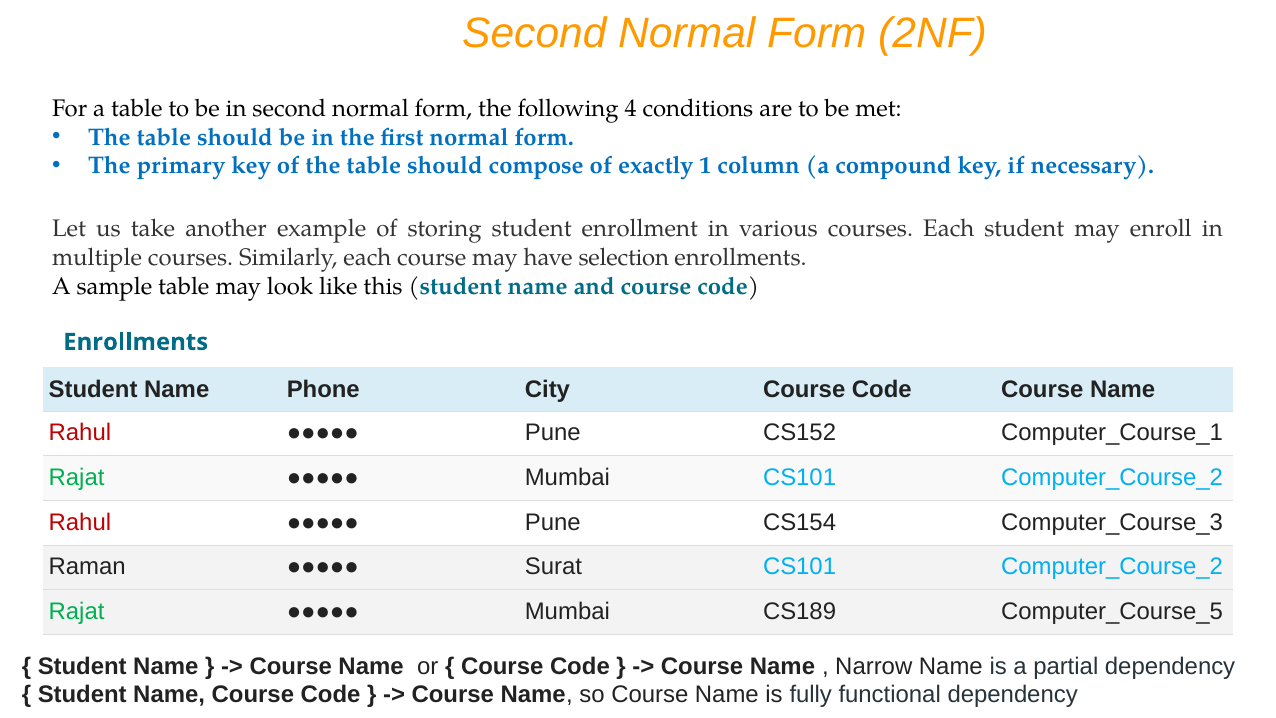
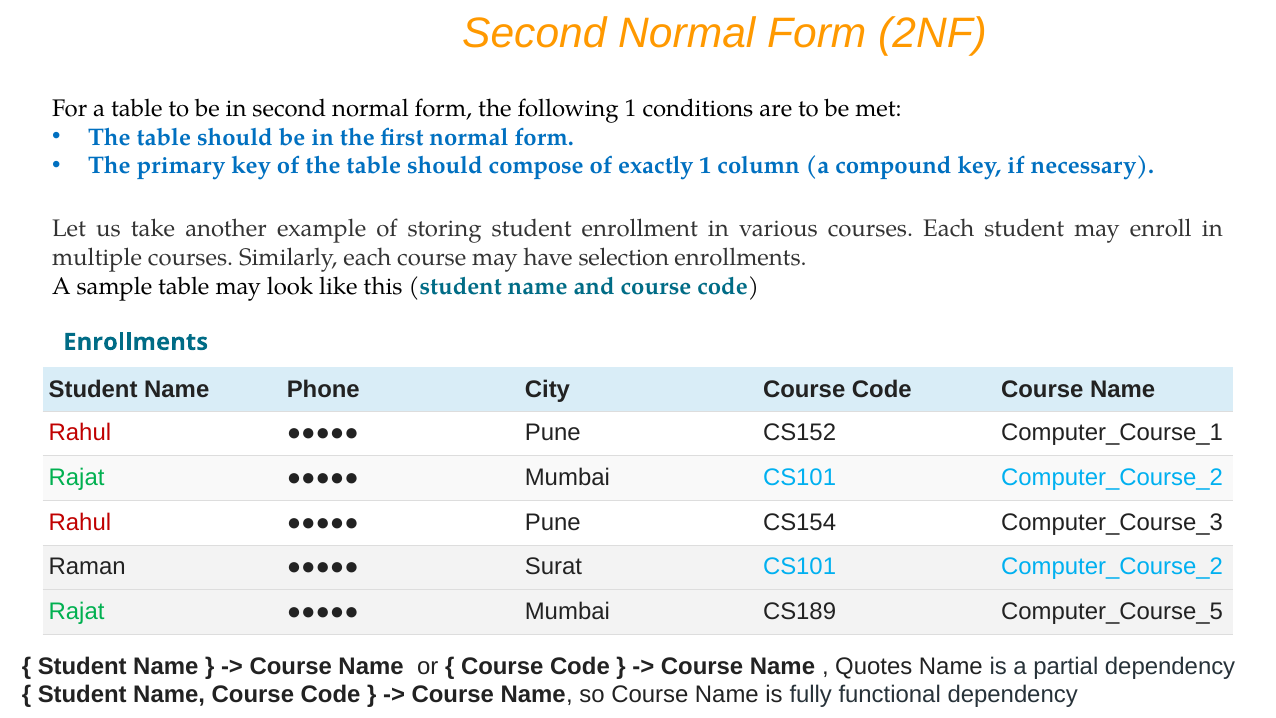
following 4: 4 -> 1 (631, 108)
Narrow: Narrow -> Quotes (874, 666)
